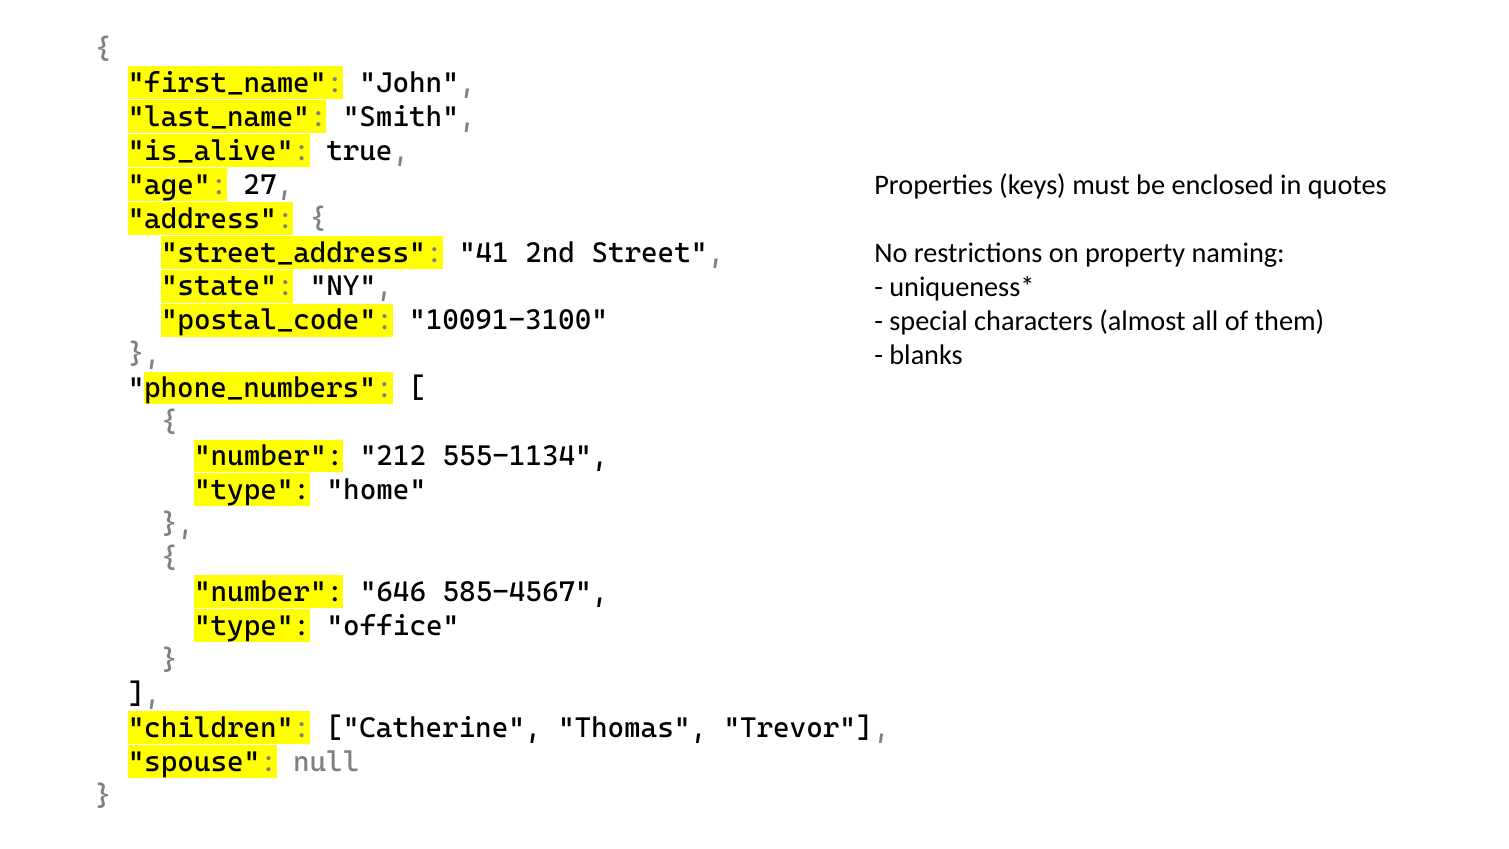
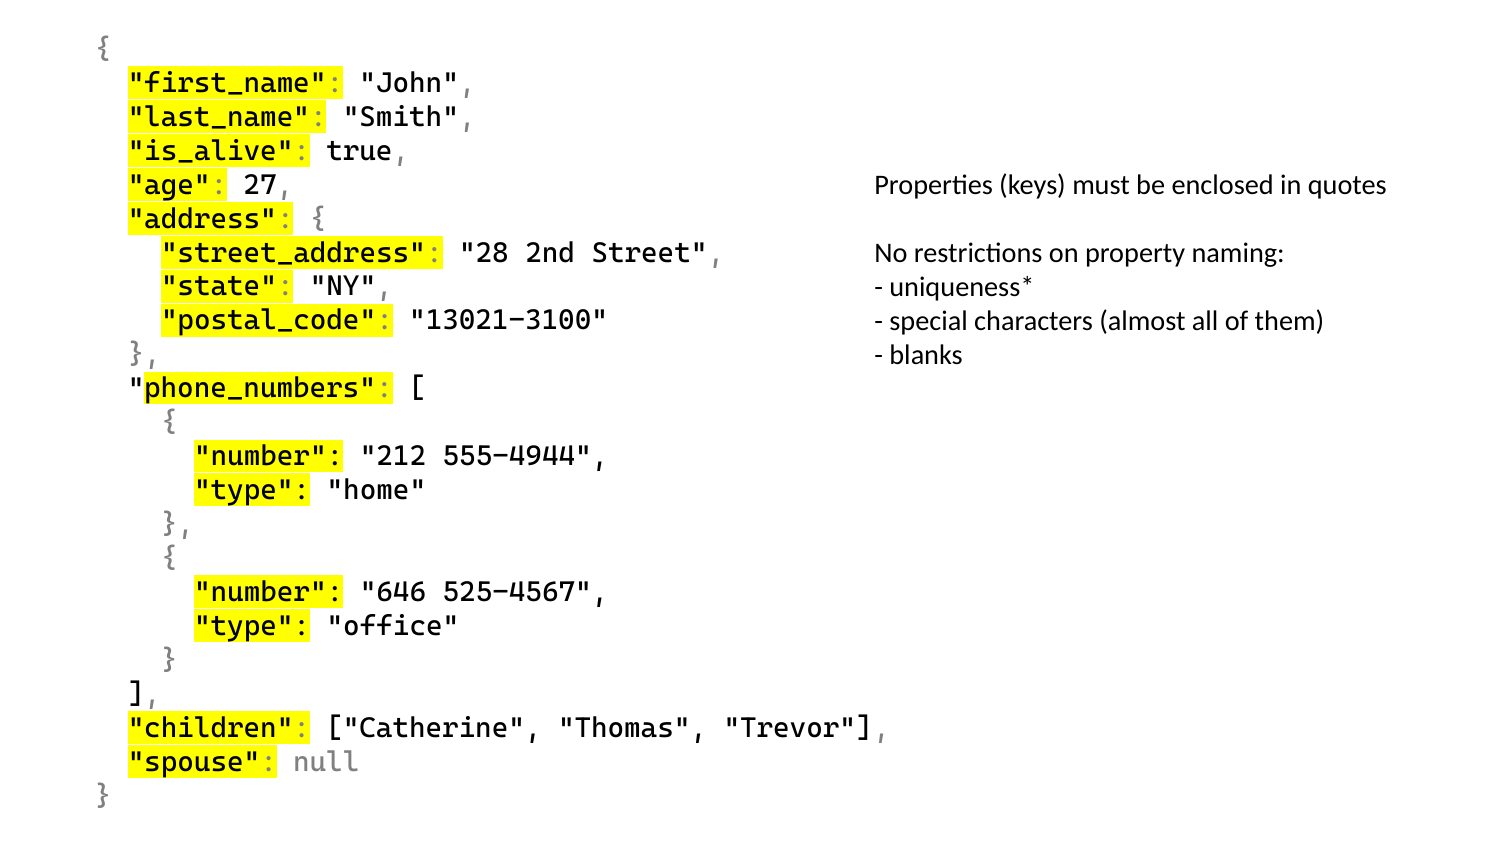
41: 41 -> 28 (484, 253)
10091-3100: 10091-3100 -> 13021-3100 (509, 321)
555-1134: 555-1134 -> 555-4944 (525, 456)
585-4567: 585-4567 -> 525-4567 (525, 592)
